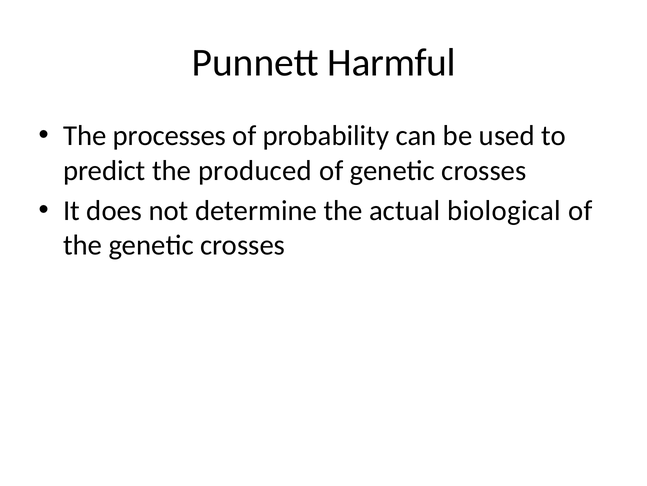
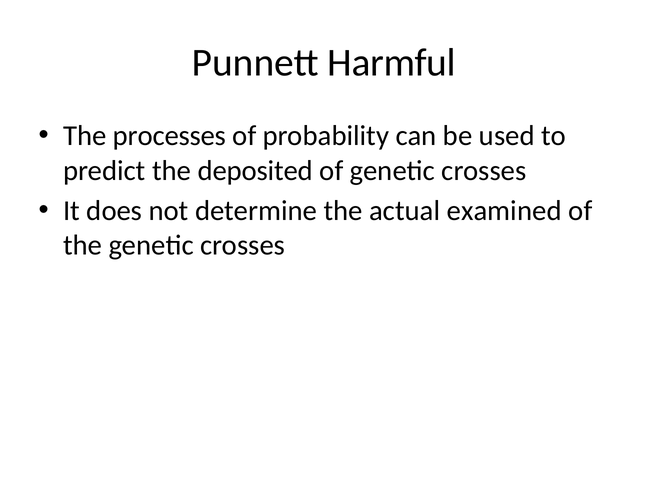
produced: produced -> deposited (255, 170)
biological: biological -> examined (504, 211)
